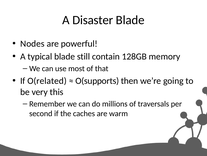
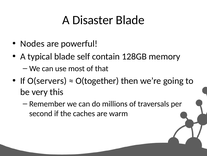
still: still -> self (84, 56)
O(related: O(related -> O(servers (47, 80)
O(supports: O(supports -> O(together (97, 80)
